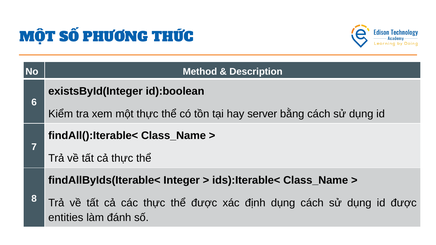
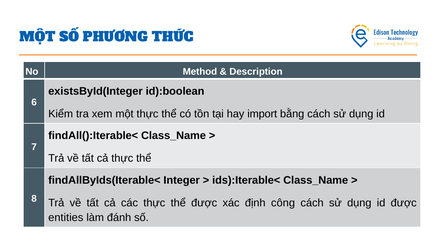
server: server -> import (262, 114)
định dụng: dụng -> công (283, 203)
